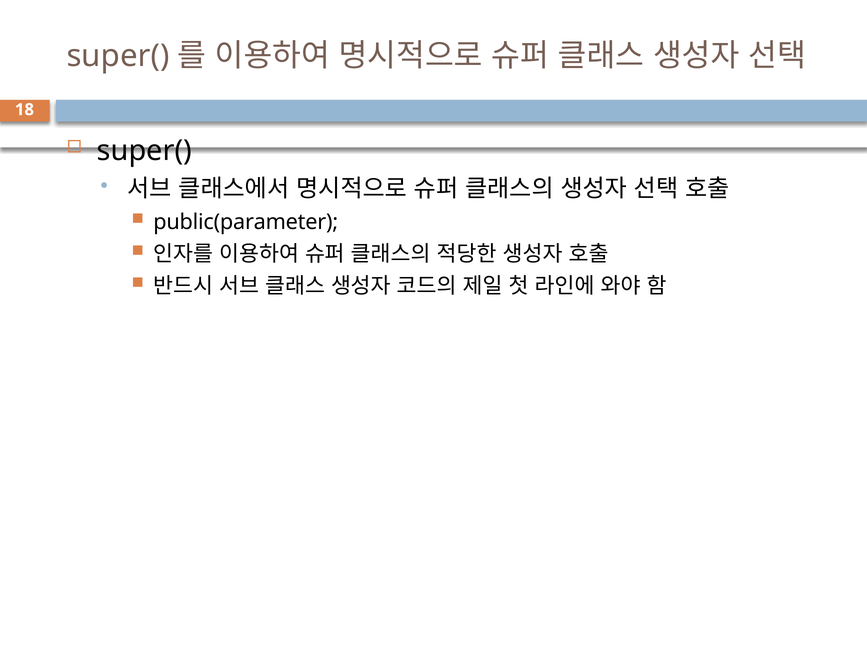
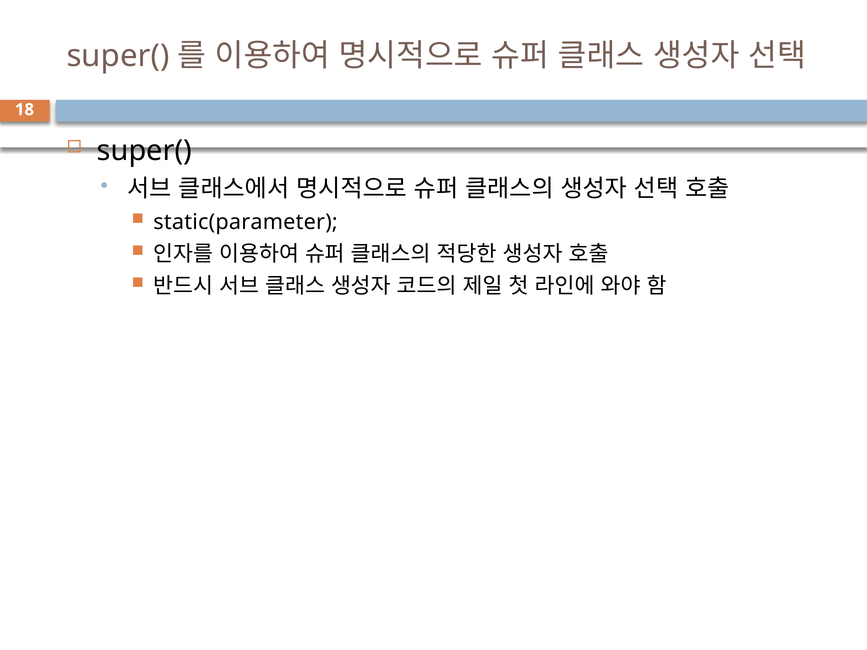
public(parameter: public(parameter -> static(parameter (246, 222)
